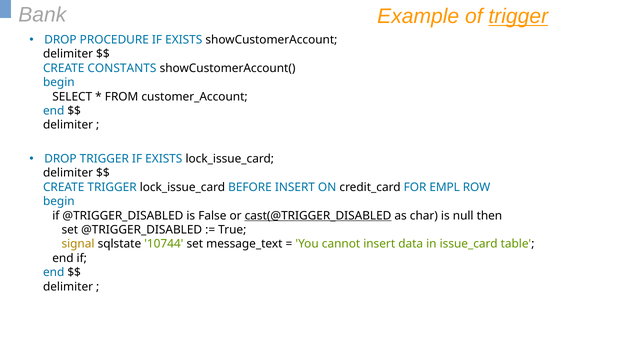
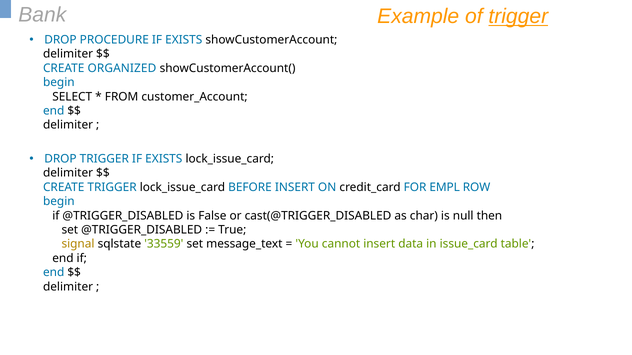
CONSTANTS: CONSTANTS -> ORGANIZED (122, 68)
cast(@TRIGGER_DISABLED underline: present -> none (318, 216)
10744: 10744 -> 33559 (164, 244)
